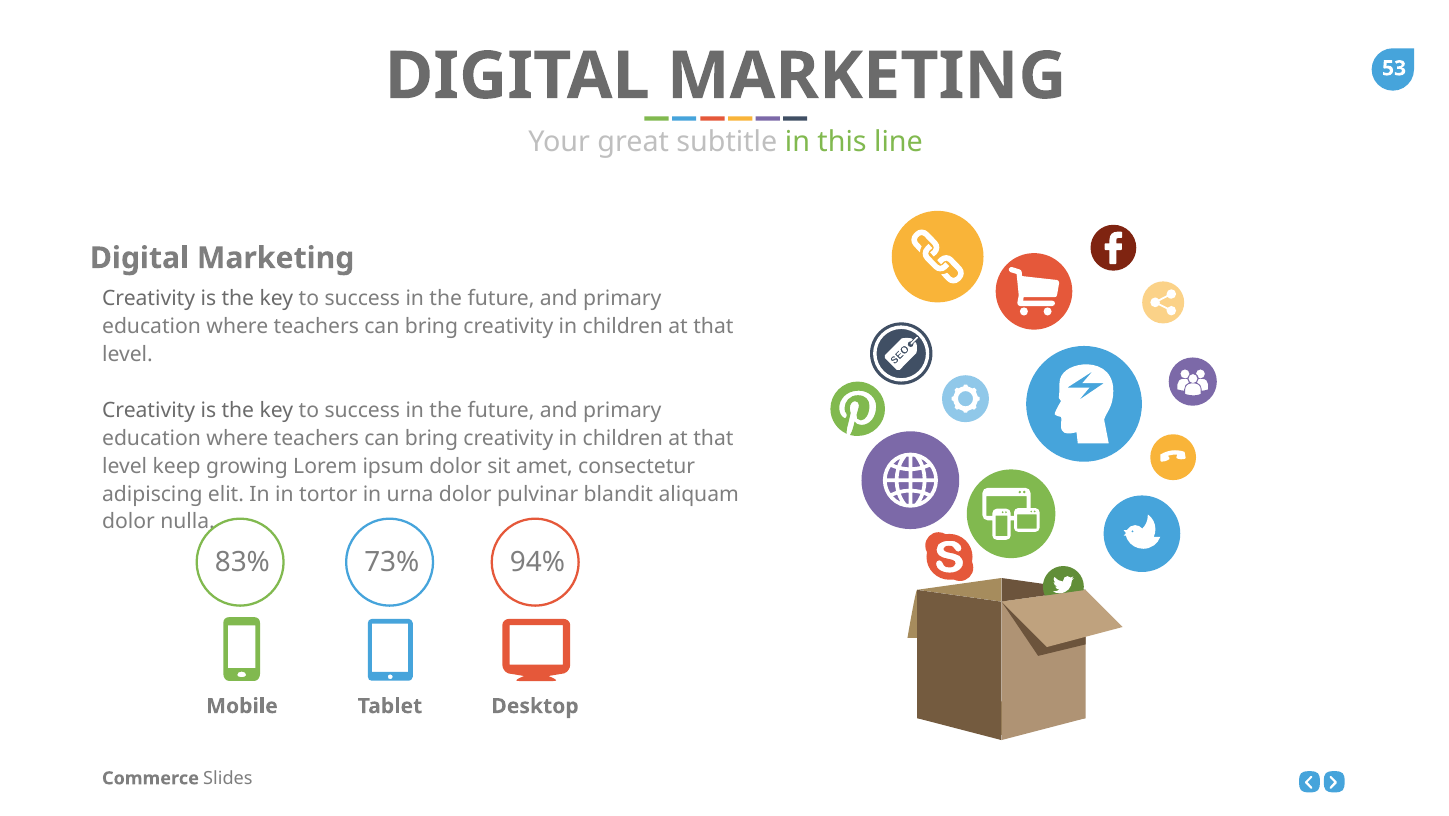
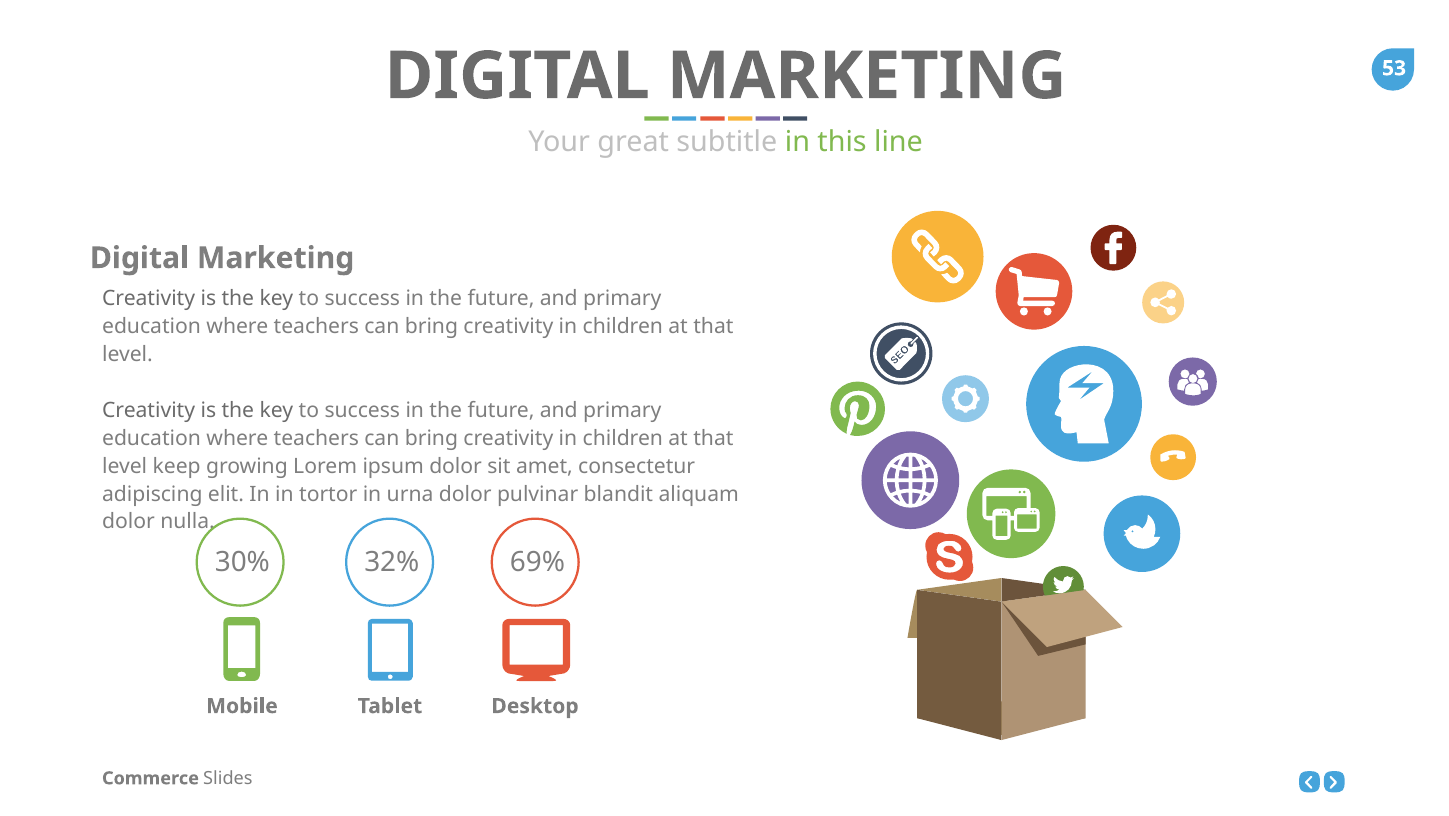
83%: 83% -> 30% (242, 562)
73%: 73% -> 32% (392, 562)
94%: 94% -> 69% (537, 562)
